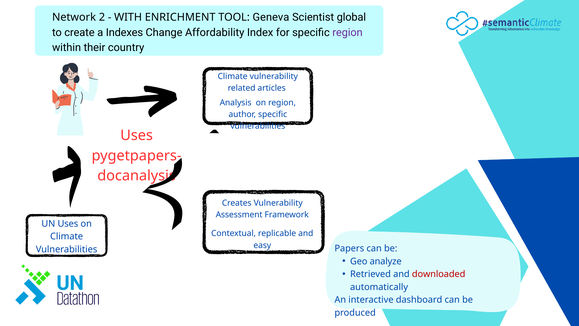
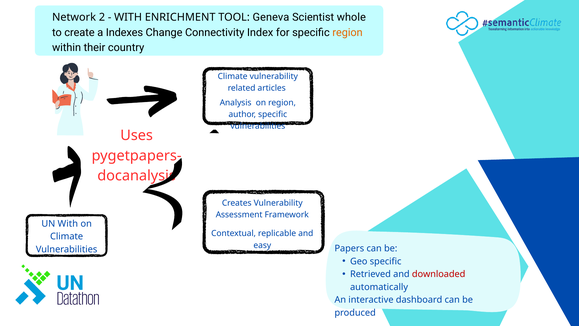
global: global -> whole (351, 17)
Affordability: Affordability -> Connectivity (215, 32)
region colour: purple -> orange (348, 32)
UN Uses: Uses -> With (68, 223)
Geo analyze: analyze -> specific (386, 261)
